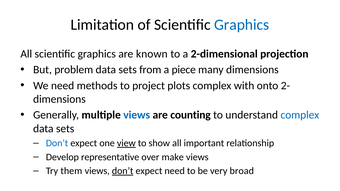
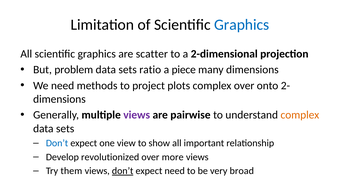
known: known -> scatter (152, 54)
from: from -> ratio (150, 70)
complex with: with -> over (244, 86)
views colour: blue -> purple (137, 115)
counting: counting -> pairwise (190, 115)
complex colour: blue -> orange (300, 115)
view underline: present -> none (126, 143)
representative: representative -> revolutionized (110, 157)
make: make -> more (173, 157)
